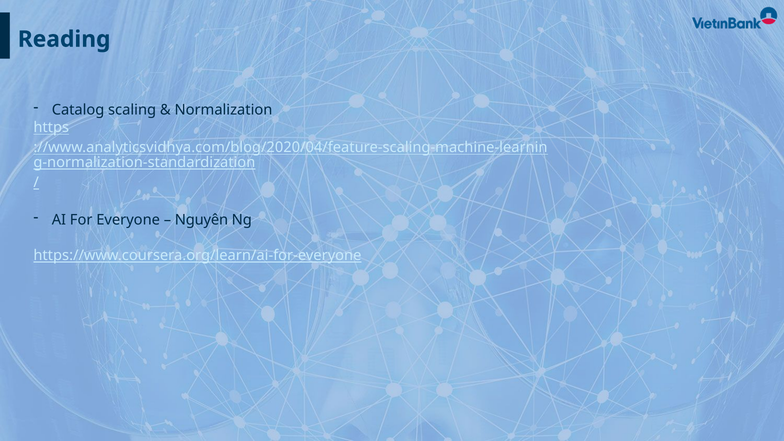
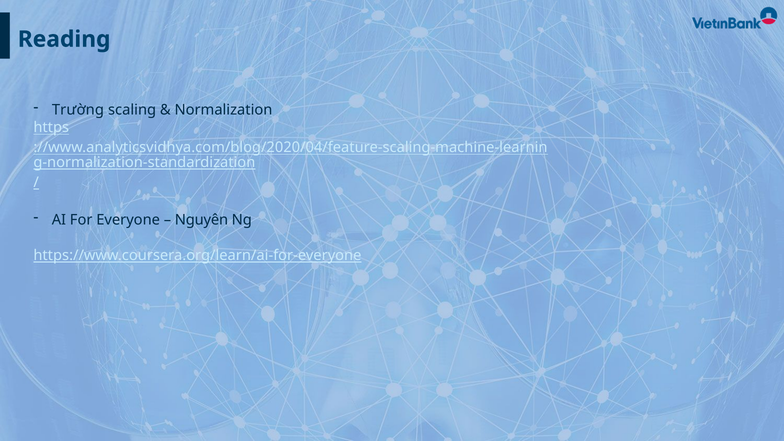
Catalog: Catalog -> Trường (78, 110)
